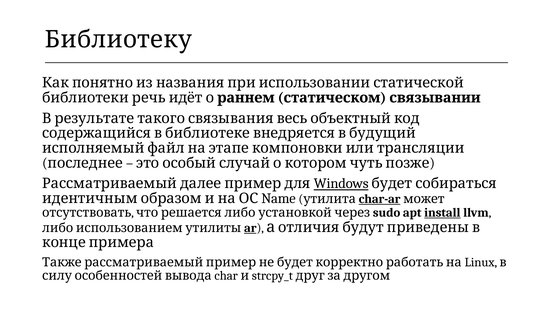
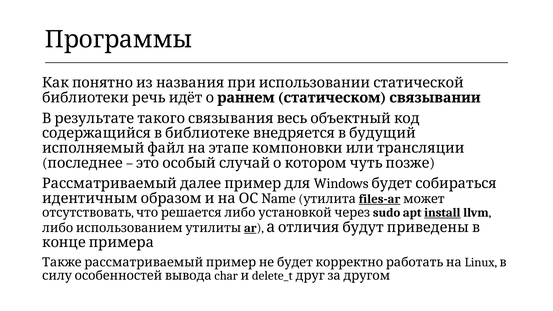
Библиотеку: Библиотеку -> Программы (119, 39)
Windows underline: present -> none (341, 184)
char-ar: char-ar -> files-ar (380, 199)
strcpy_t: strcpy_t -> delete_t (272, 276)
